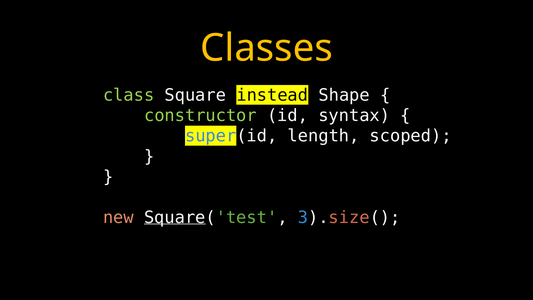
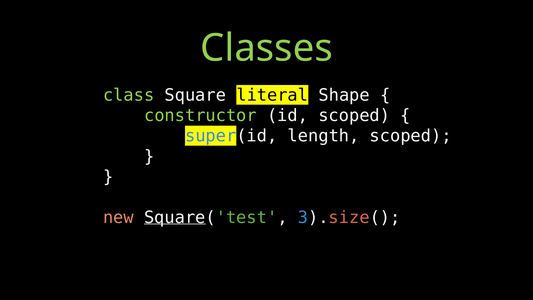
Classes colour: yellow -> light green (266, 48)
instead: instead -> literal (272, 95)
id syntax: syntax -> scoped (354, 115)
